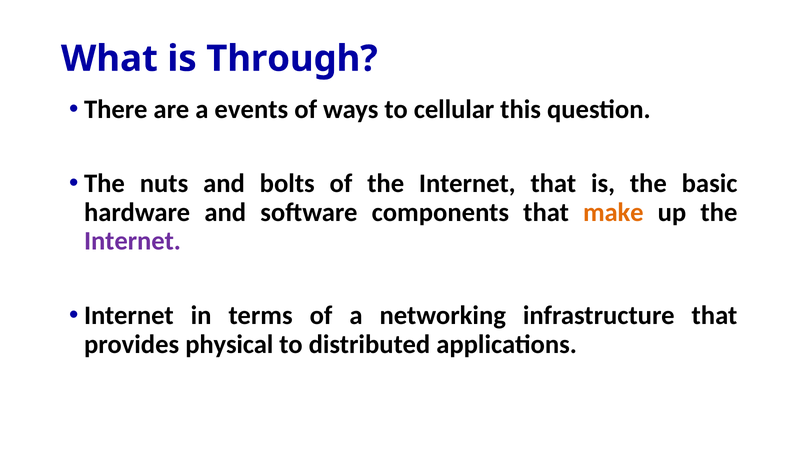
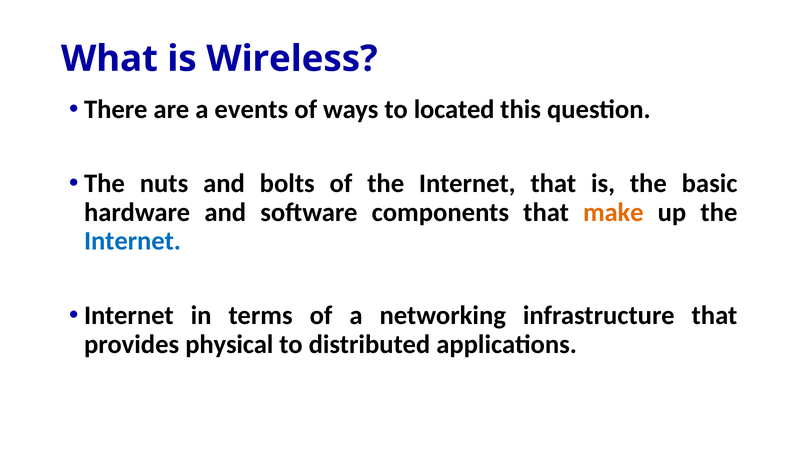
Through: Through -> Wireless (292, 59)
cellular: cellular -> located (454, 109)
Internet colour: purple -> blue (132, 241)
